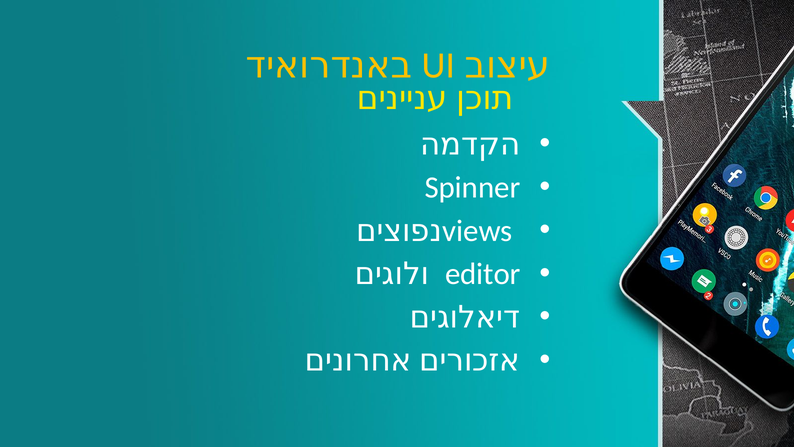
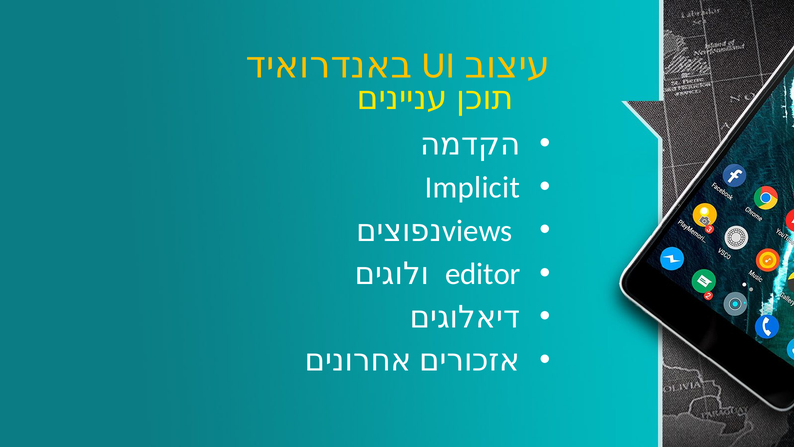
Spinner: Spinner -> Implicit (472, 188)
